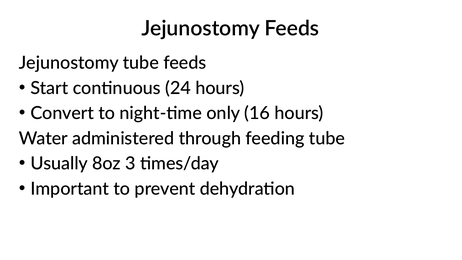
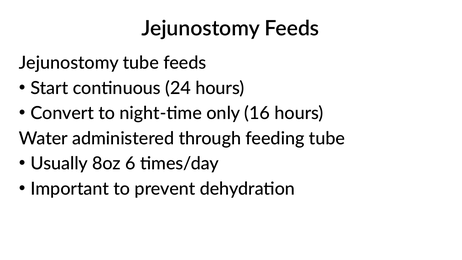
3: 3 -> 6 (130, 164)
